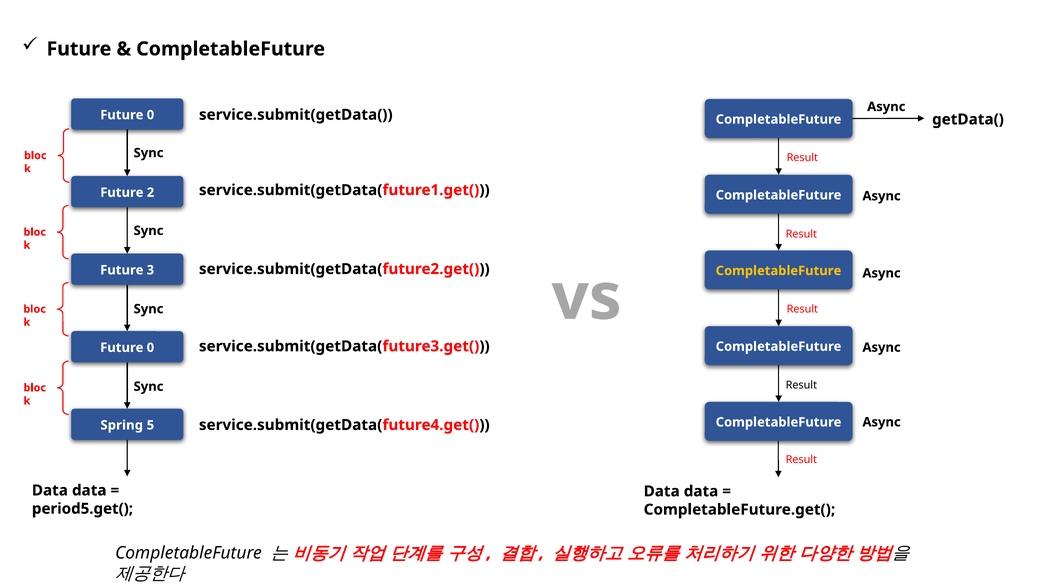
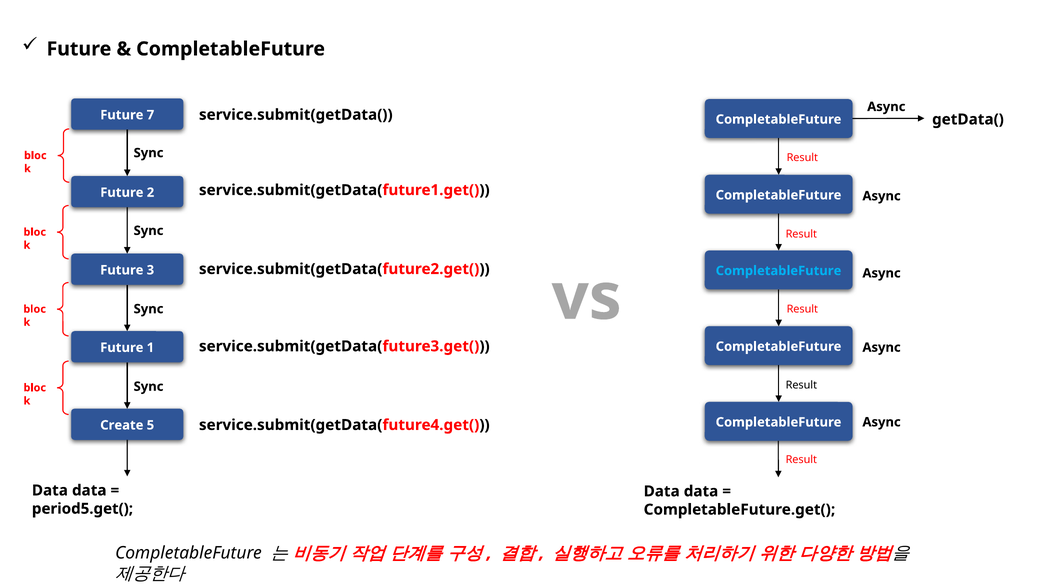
0: 0 -> 7 (150, 115)
CompletableFuture colour: yellow -> light blue (779, 271)
0: 0 -> 1 (150, 348)
Spring: Spring -> Create (122, 425)
